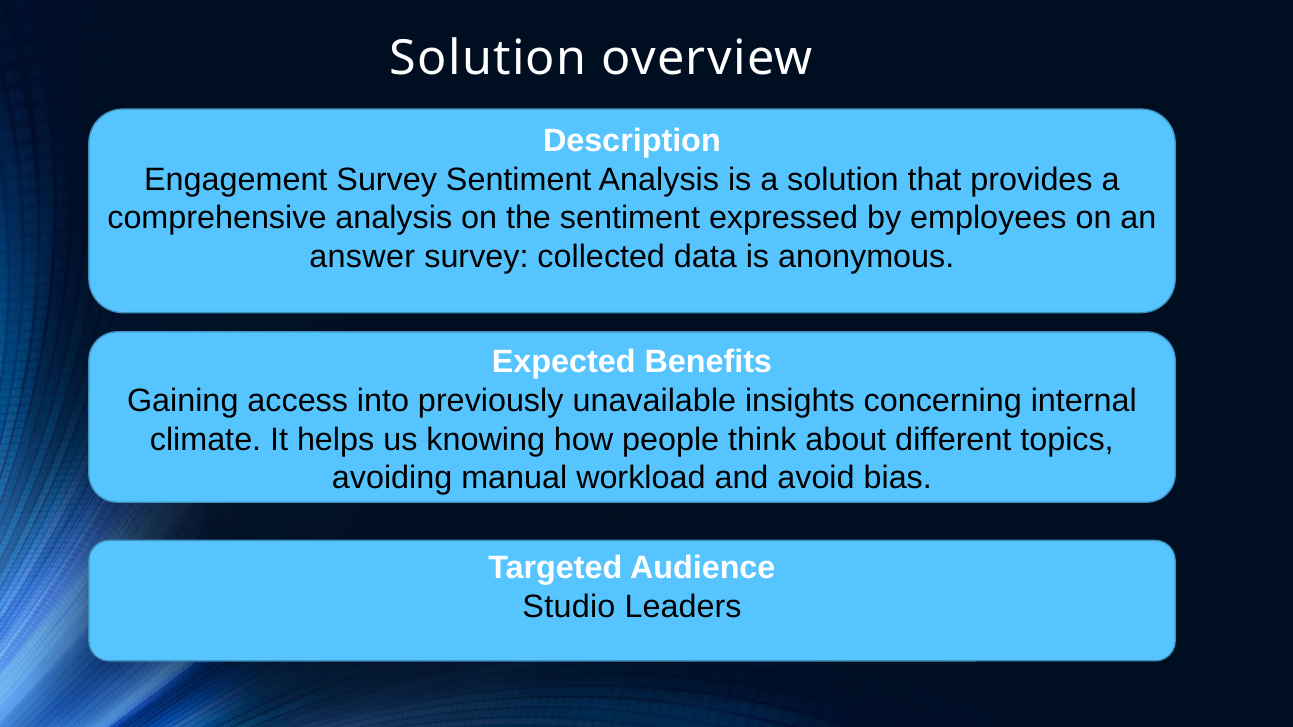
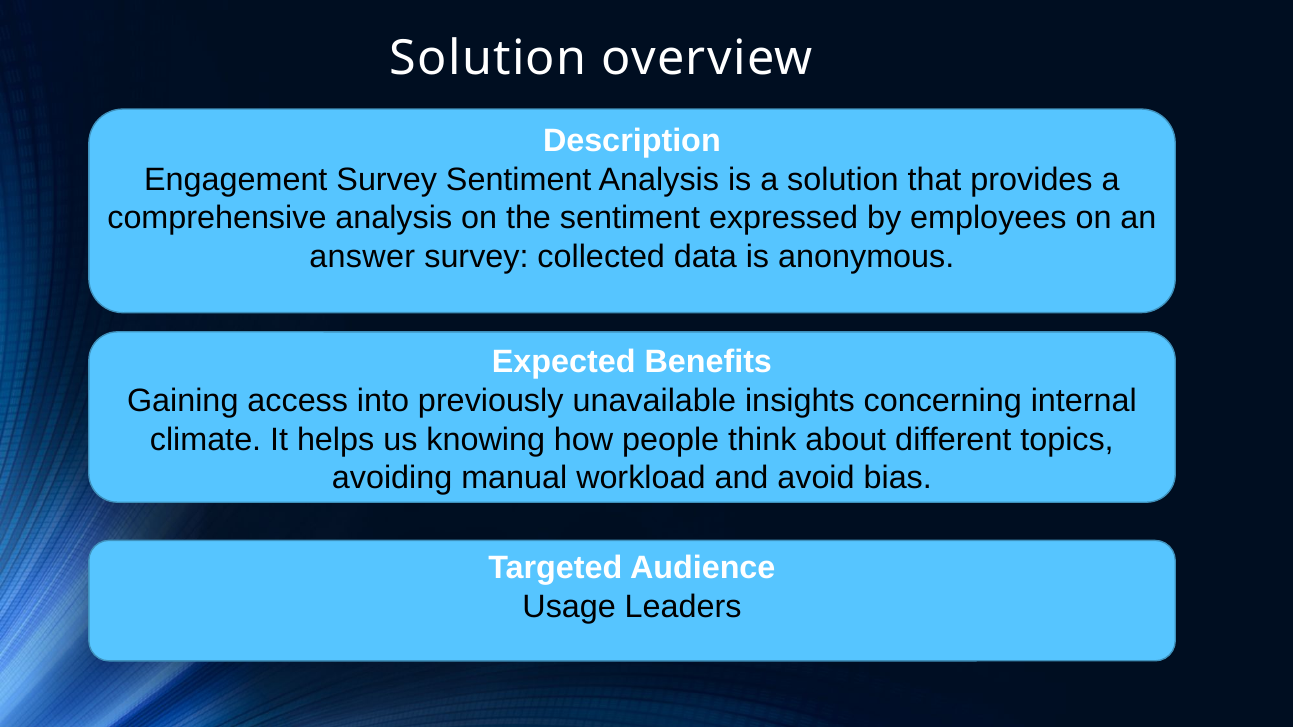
Studio: Studio -> Usage (569, 607)
